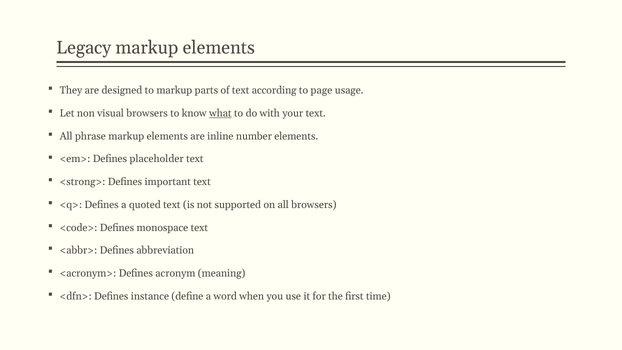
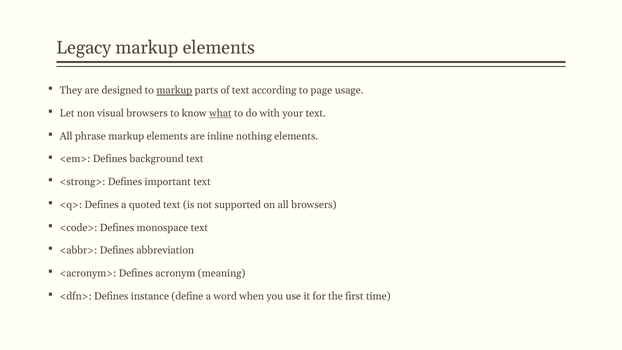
markup underline: none -> present (174, 90)
number: number -> nothing (254, 136)
placeholder: placeholder -> background (157, 159)
